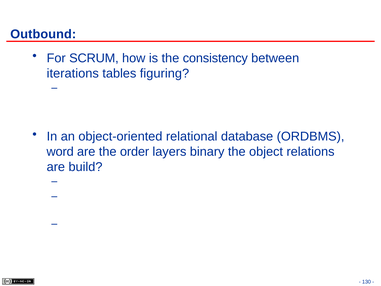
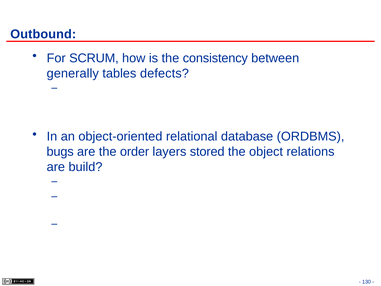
iterations: iterations -> generally (73, 73)
figuring: figuring -> defects (164, 73)
word: word -> bugs (60, 152)
binary: binary -> stored (207, 152)
